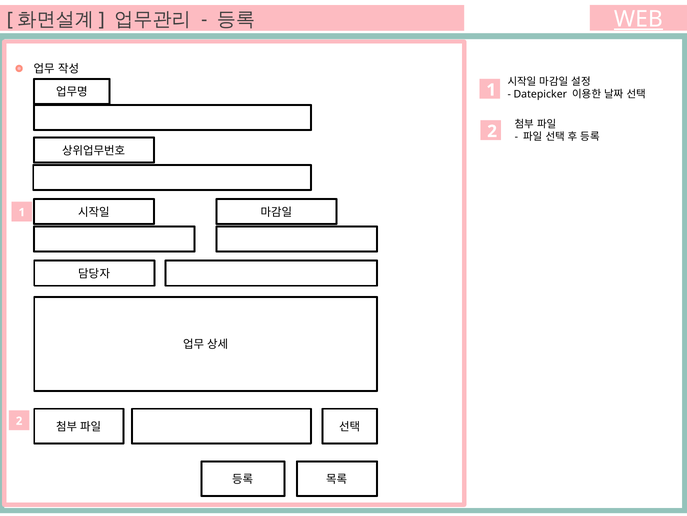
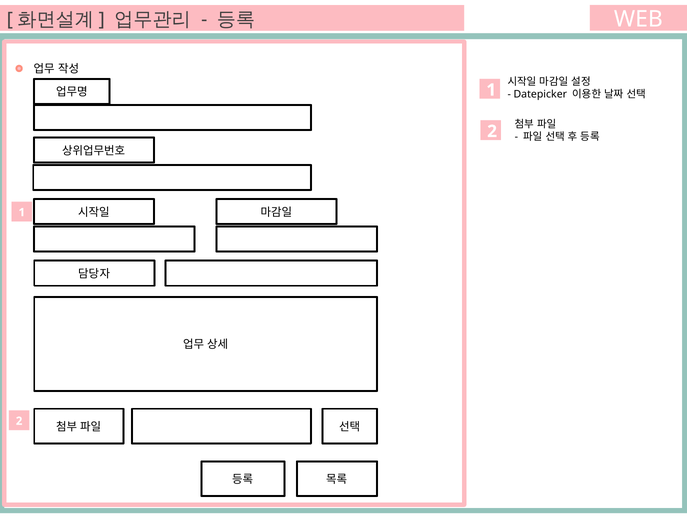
WEB underline: present -> none (638, 19)
